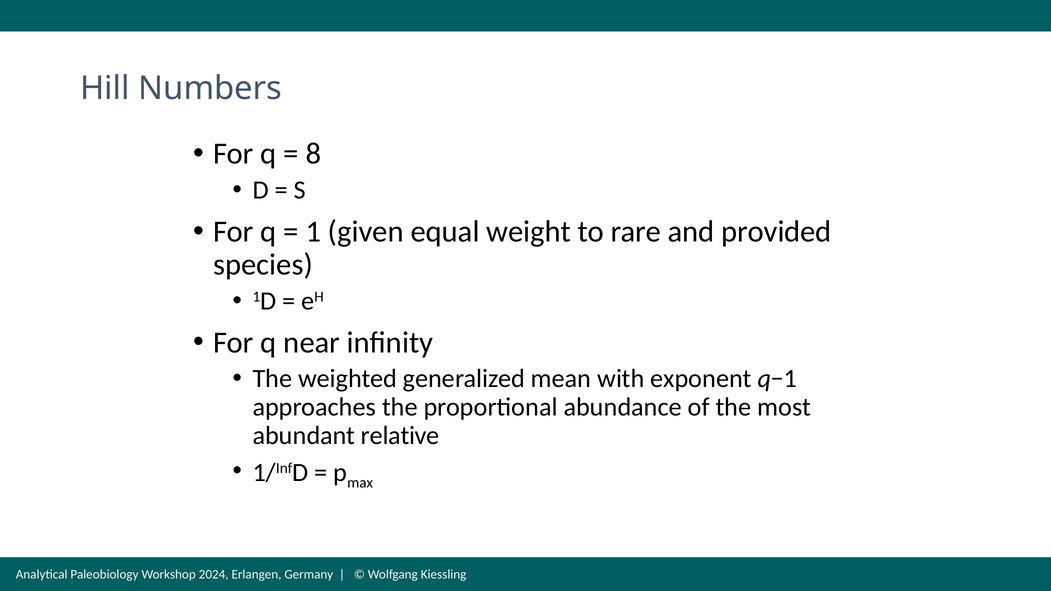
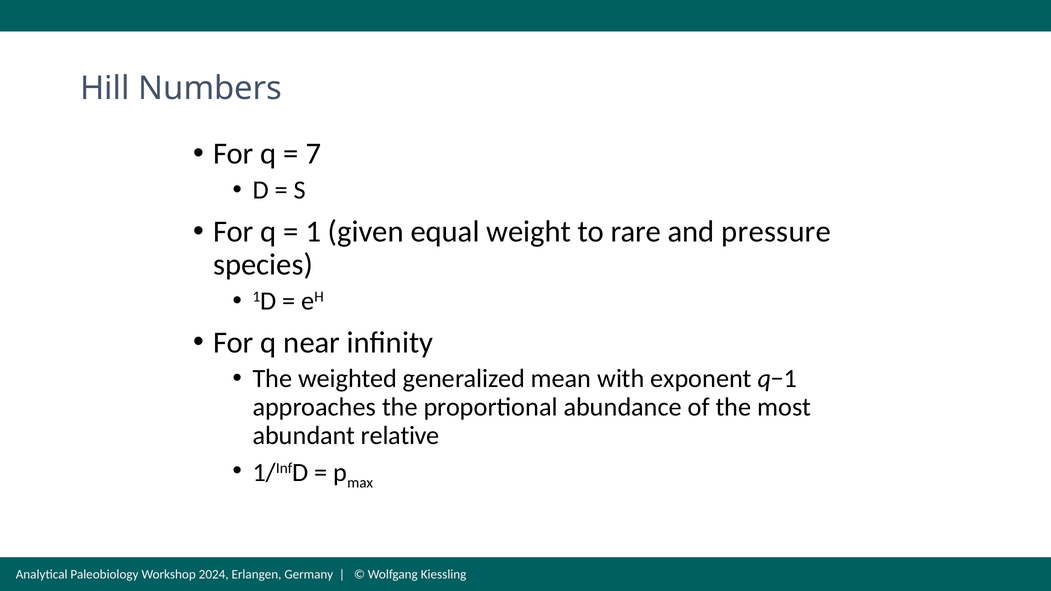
8: 8 -> 7 (313, 154)
provided: provided -> pressure (776, 232)
